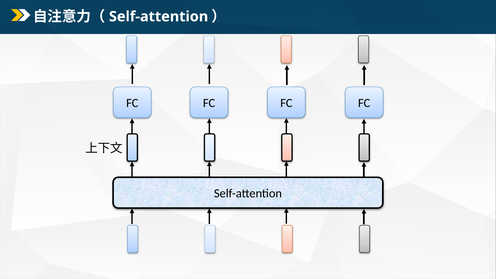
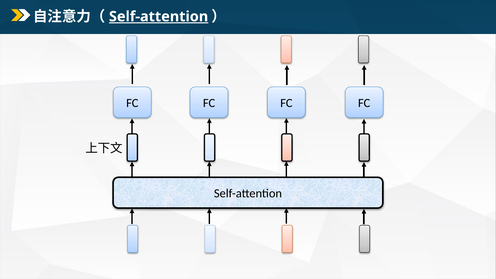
Self-attention underline: none -> present (159, 17)
